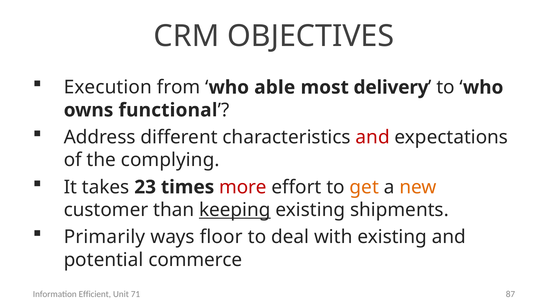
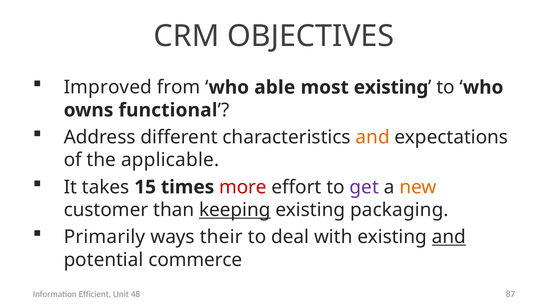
Execution: Execution -> Improved (108, 87)
most delivery: delivery -> existing (391, 87)
and colour: red -> orange (373, 137)
complying: complying -> applicable (170, 160)
23: 23 -> 15 (145, 187)
get colour: orange -> purple (364, 187)
shipments: shipments -> packaging (399, 210)
floor: floor -> their (221, 237)
and underline: none -> present (449, 237)
71: 71 -> 48 (135, 295)
